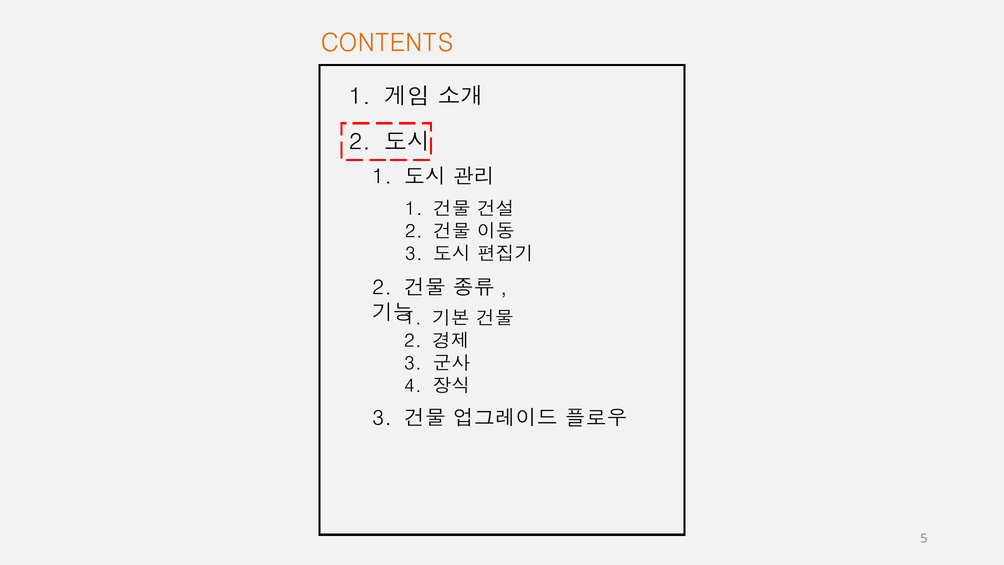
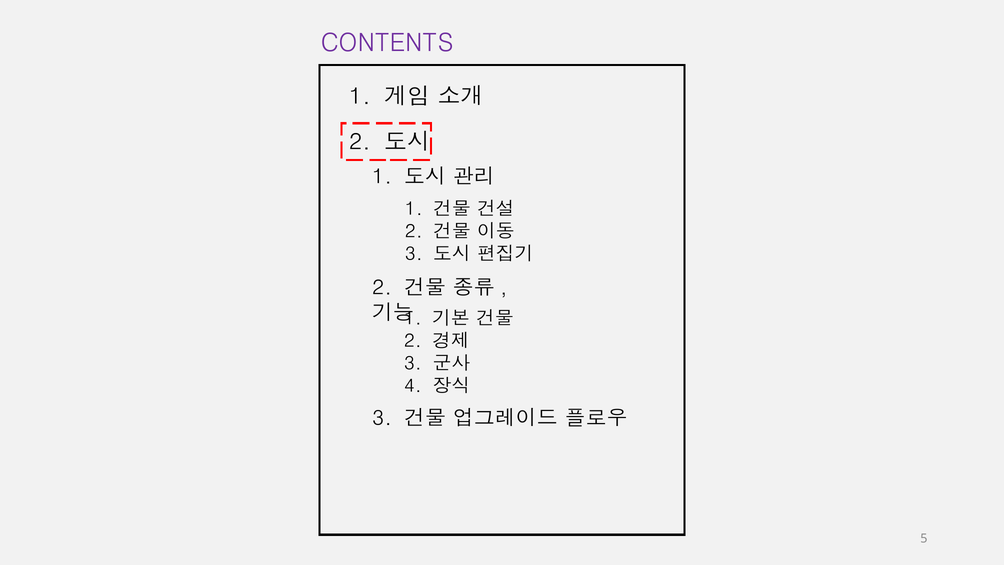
CONTENTS colour: orange -> purple (387, 43)
